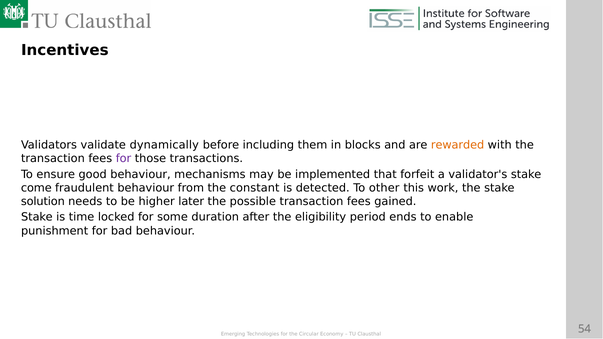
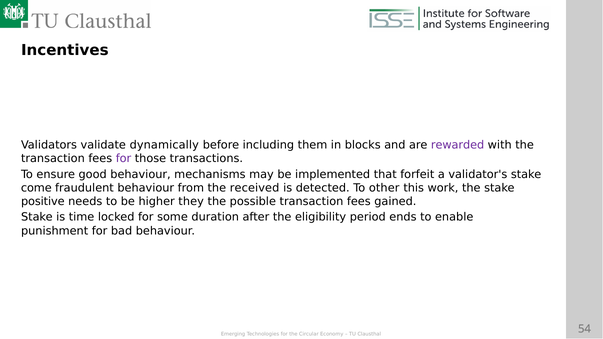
rewarded colour: orange -> purple (458, 145)
constant: constant -> received (255, 188)
solution: solution -> positive (43, 202)
later: later -> they (191, 202)
